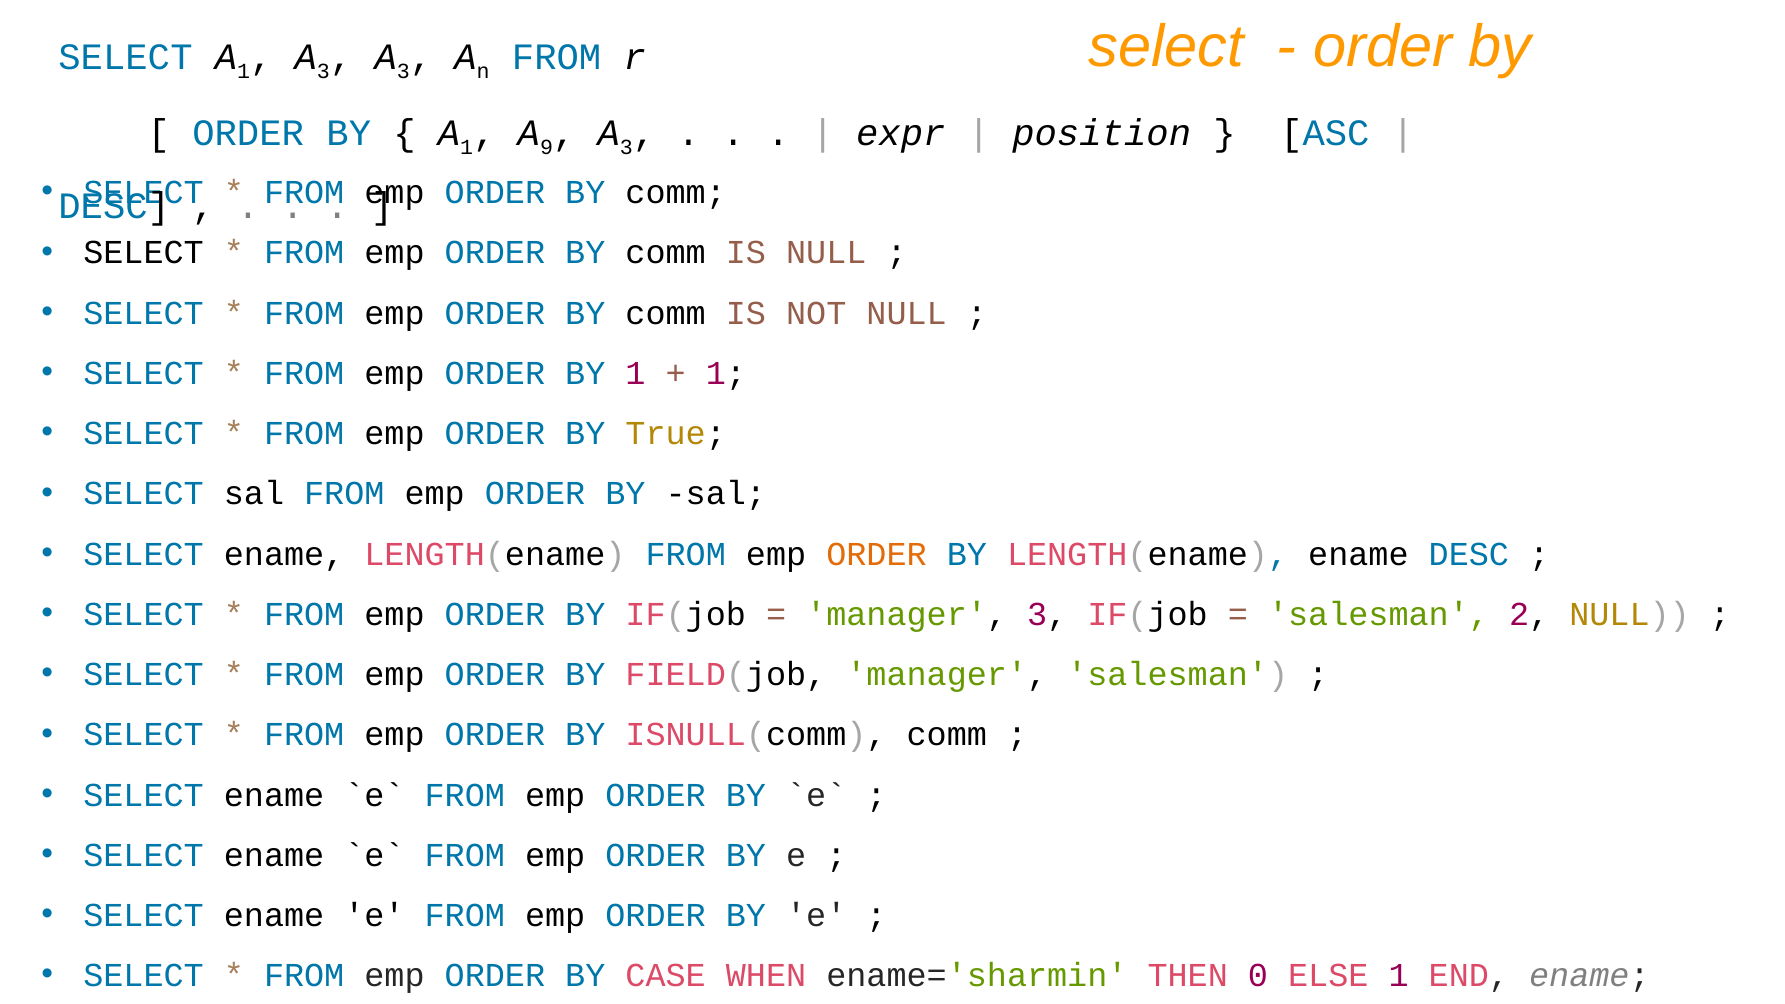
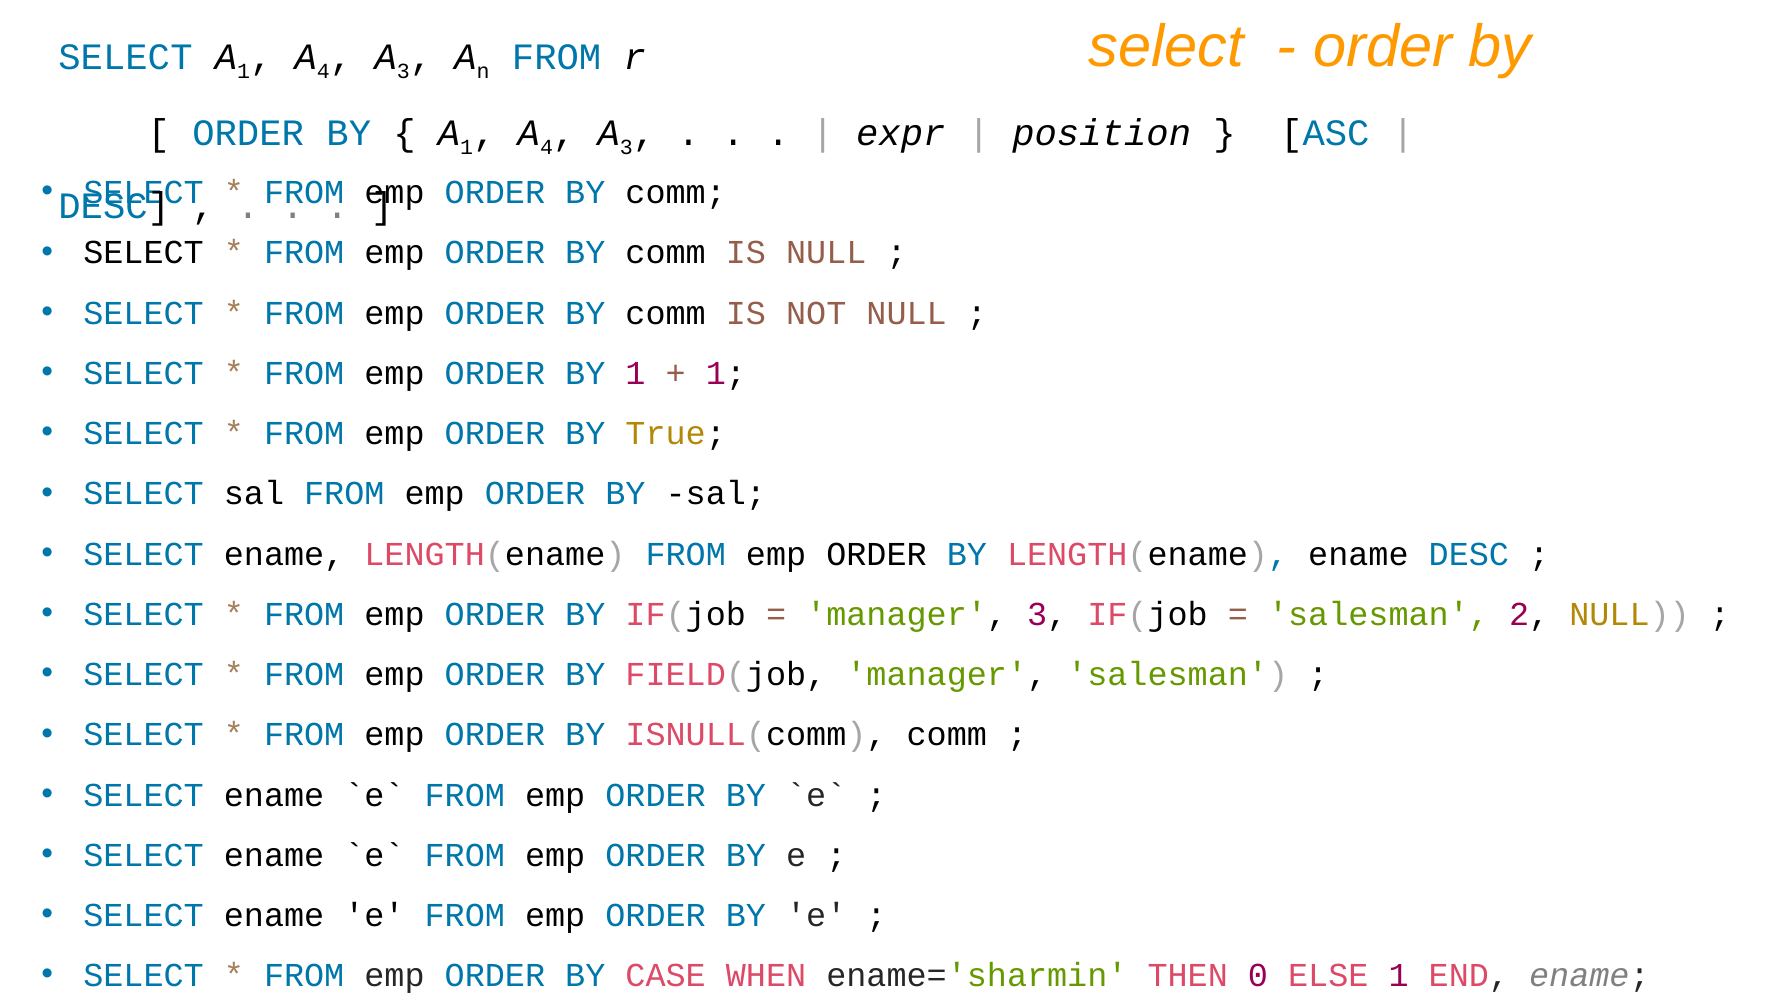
3: 3 -> 4 (323, 72)
9: 9 -> 4 (547, 148)
ORDER colour: orange -> black (876, 554)
